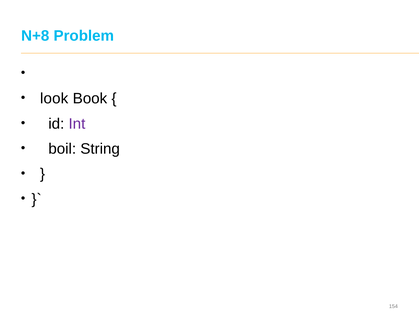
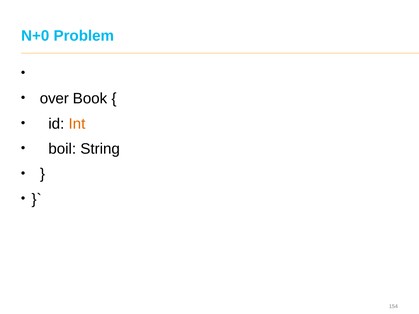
N+8: N+8 -> N+0 (35, 36)
look: look -> over (54, 99)
Int colour: purple -> orange (77, 124)
